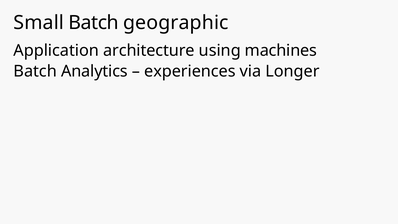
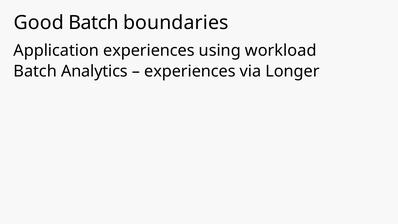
Small: Small -> Good (39, 23)
geographic: geographic -> boundaries (176, 23)
Application architecture: architecture -> experiences (149, 50)
machines: machines -> workload (281, 50)
